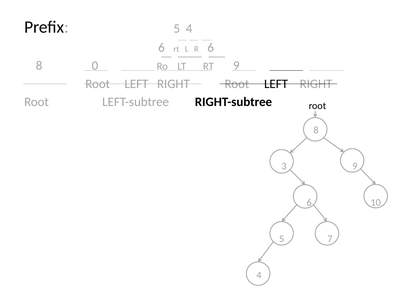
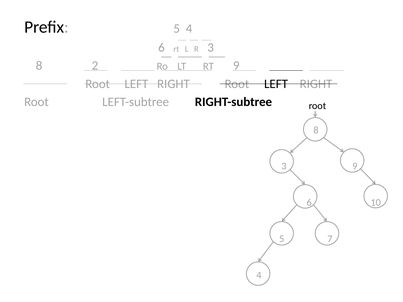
R 6: 6 -> 3 (211, 48)
0: 0 -> 2 (95, 66)
